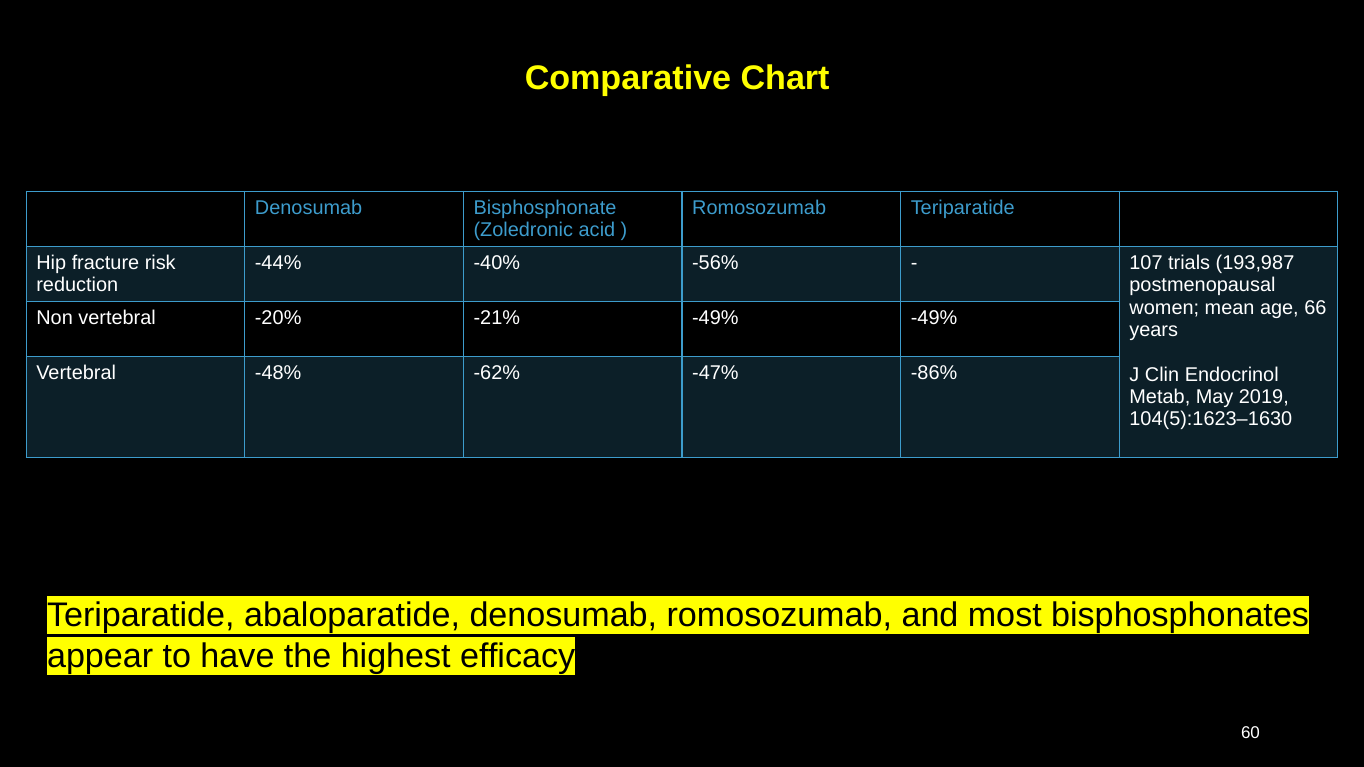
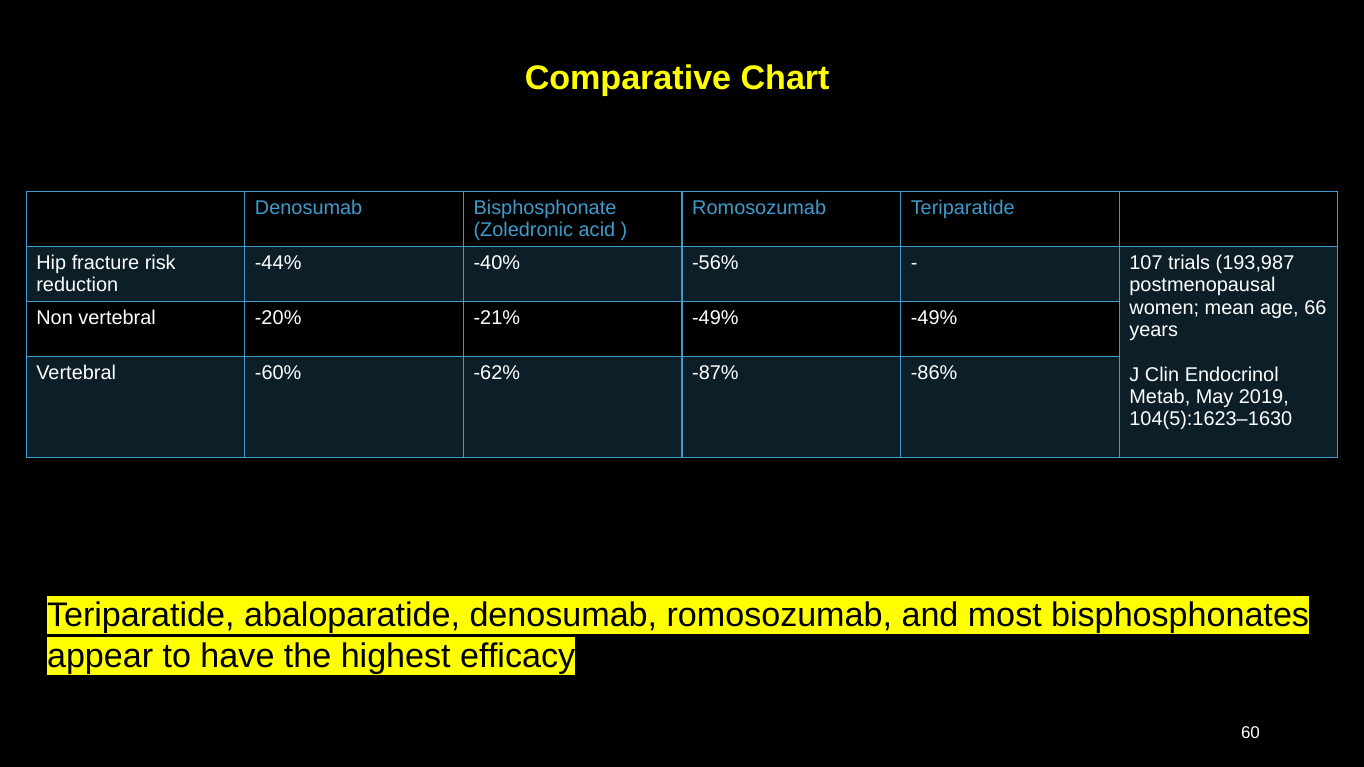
-48%: -48% -> -60% (278, 373)
-47%: -47% -> -87% (715, 373)
